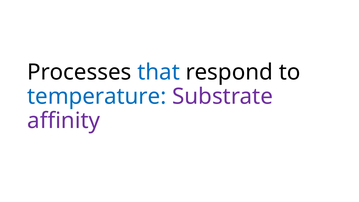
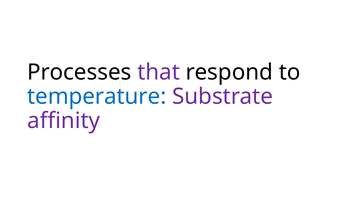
that colour: blue -> purple (159, 72)
